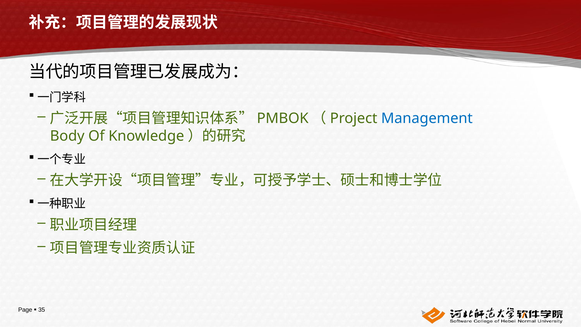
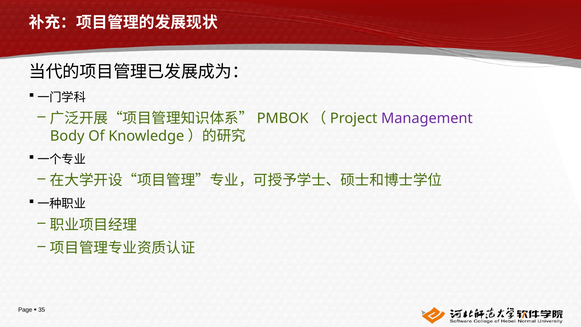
Management colour: blue -> purple (427, 118)
